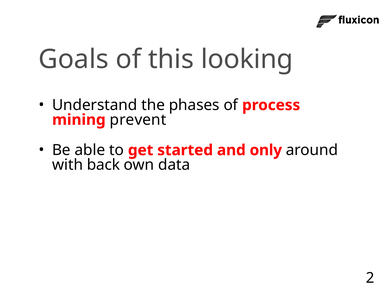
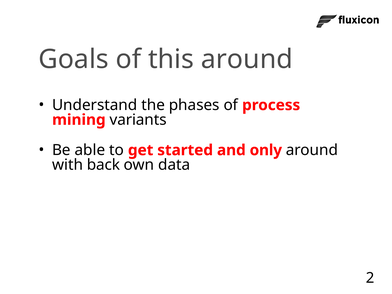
this looking: looking -> around (247, 59)
prevent: prevent -> variants (138, 120)
